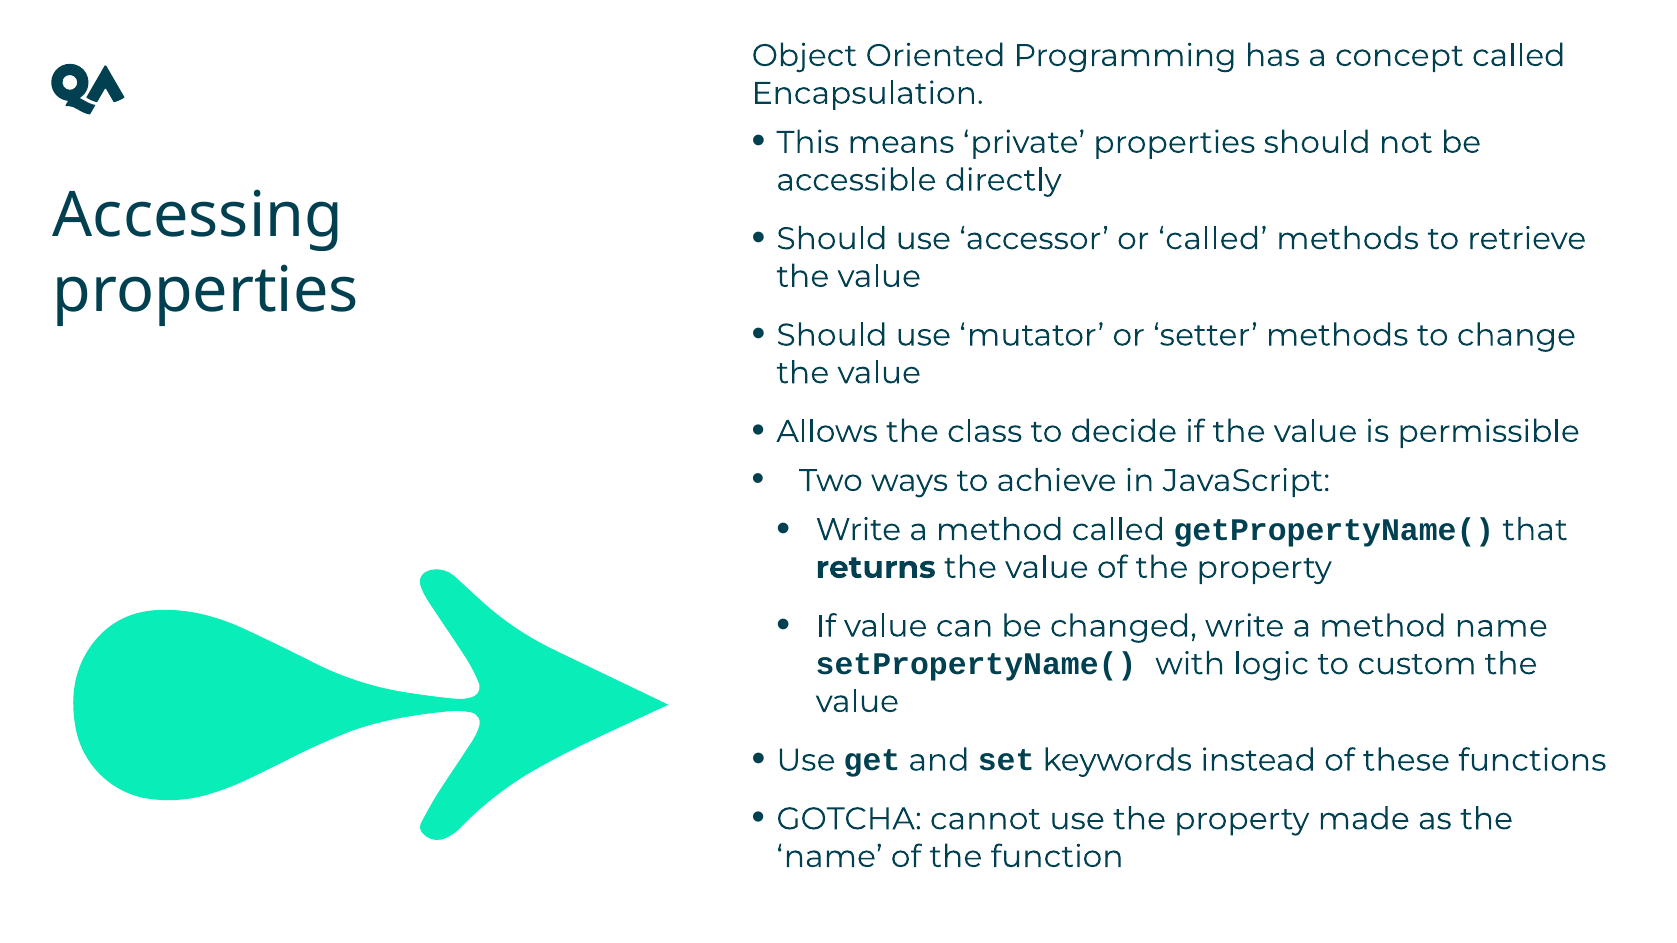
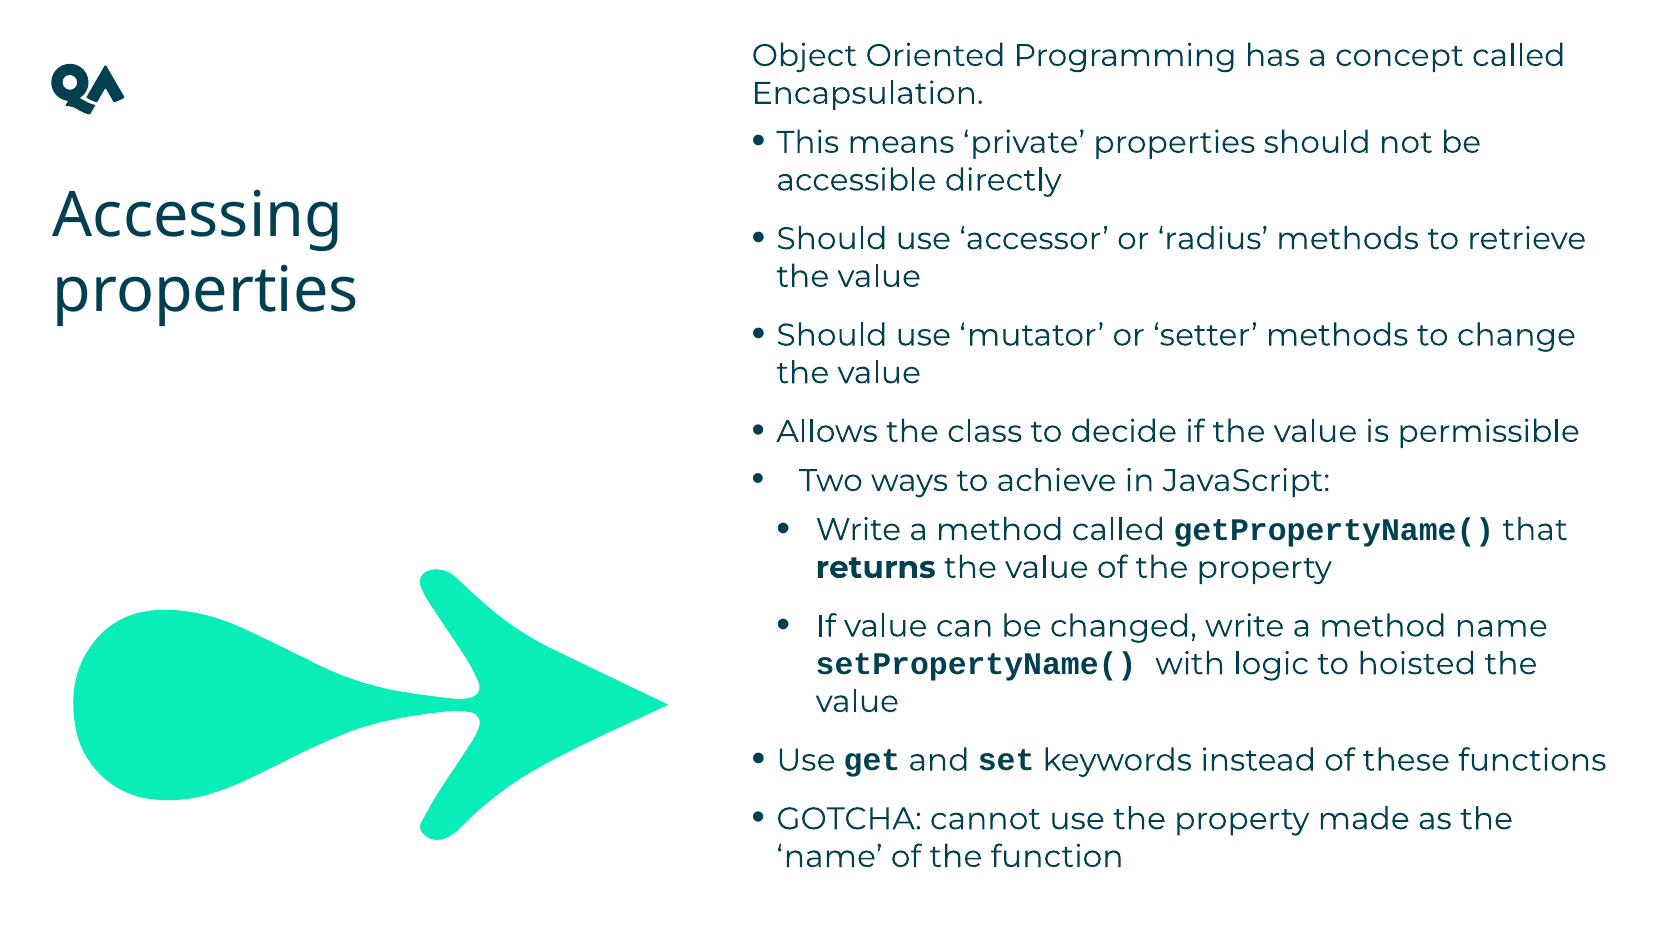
or called: called -> radius (1213, 239)
custom: custom -> hoisted (1417, 664)
